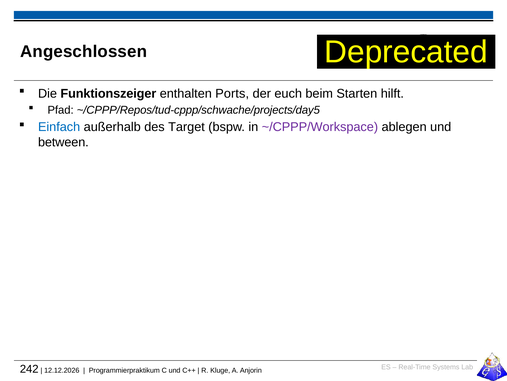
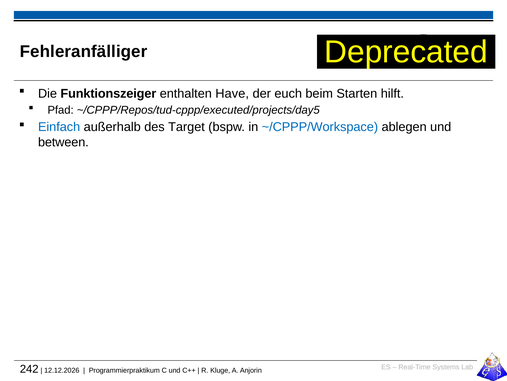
Angeschlossen: Angeschlossen -> Fehleranfälliger (84, 52)
Ports: Ports -> Have (232, 93)
~/CPPP/Repos/tud-cppp/schwache/projects/day5: ~/CPPP/Repos/tud-cppp/schwache/projects/day5 -> ~/CPPP/Repos/tud-cppp/executed/projects/day5 (198, 110)
~/CPPP/Workspace colour: purple -> blue (320, 127)
